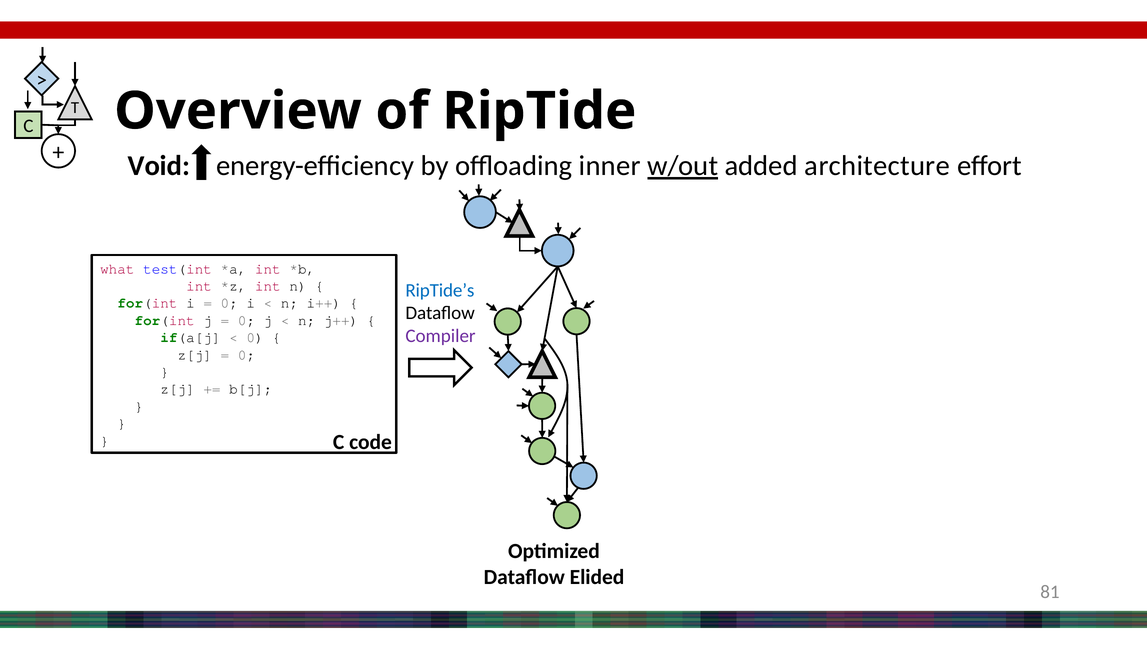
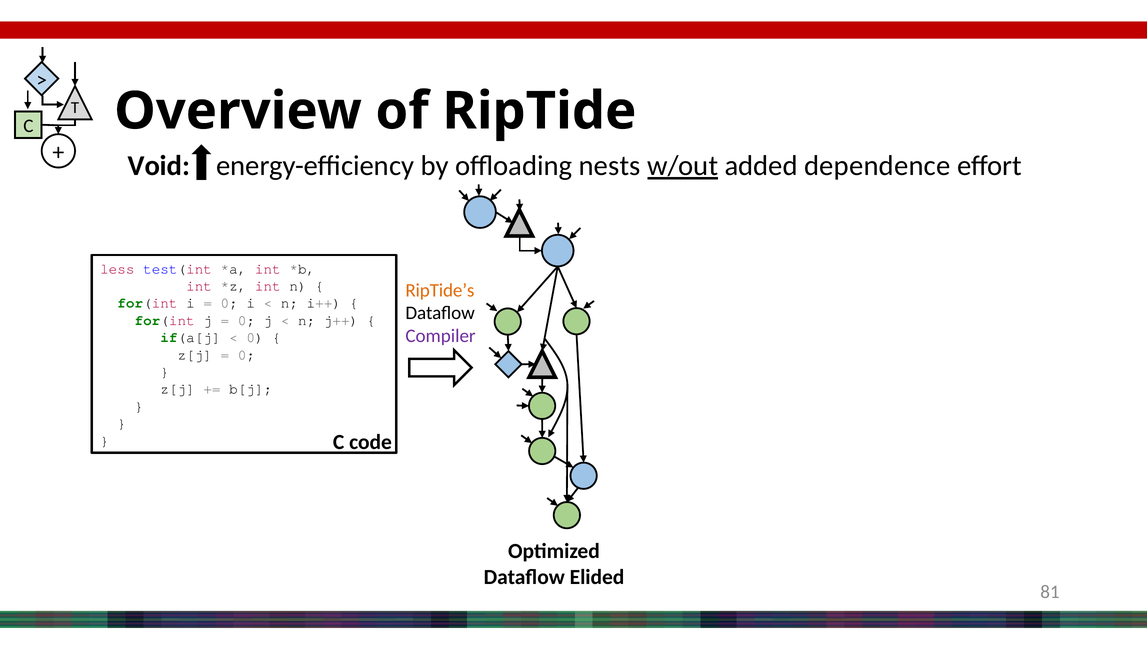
inner: inner -> nests (610, 166)
architecture: architecture -> dependence (877, 166)
what: what -> less (117, 269)
RipTide’s colour: blue -> orange (440, 290)
